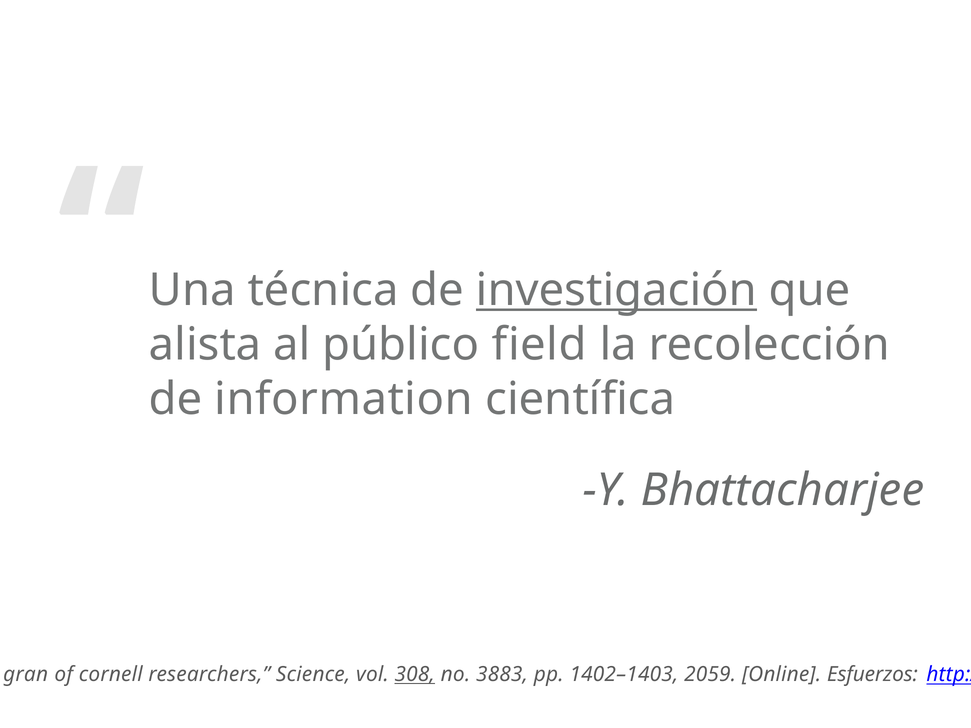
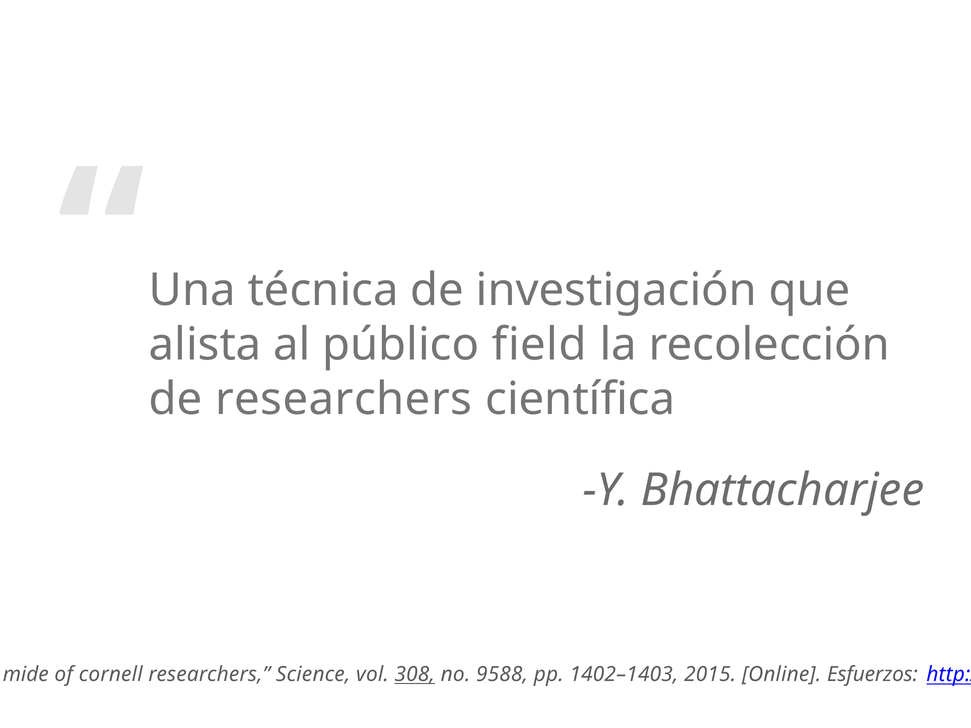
investigación underline: present -> none (616, 290)
de information: information -> researchers (344, 399)
gran: gran -> mide (26, 675)
3883: 3883 -> 9588 (502, 675)
2059: 2059 -> 2015 (710, 675)
